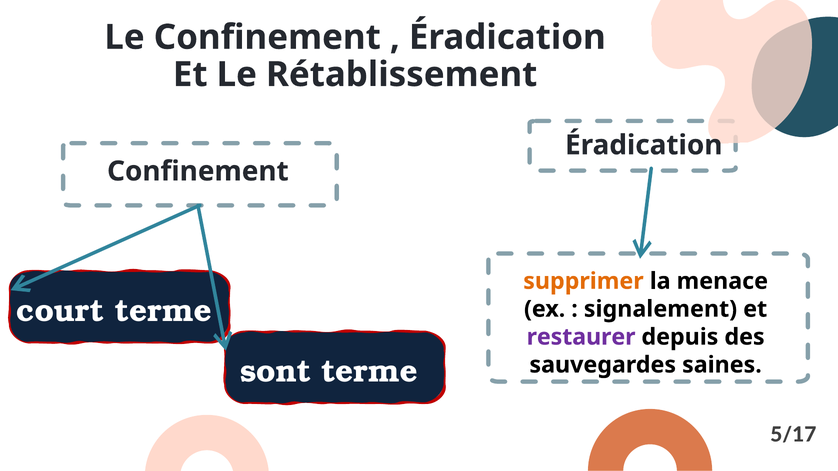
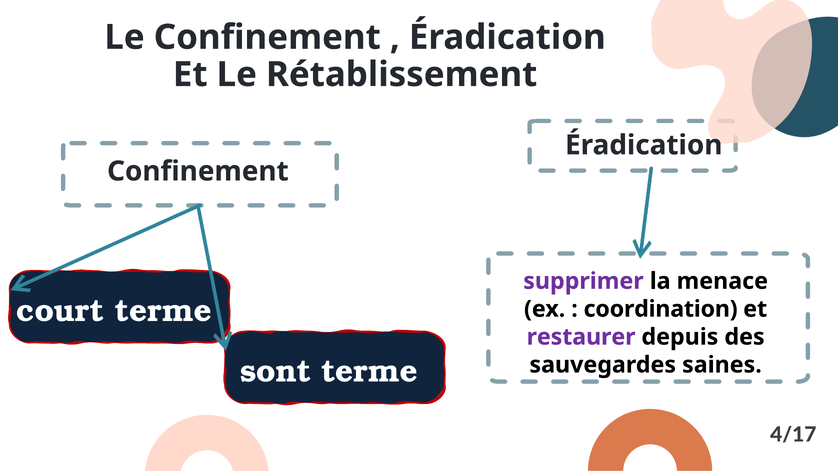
supprimer colour: orange -> purple (583, 281)
signalement: signalement -> coordination (661, 309)
5/17: 5/17 -> 4/17 (793, 435)
